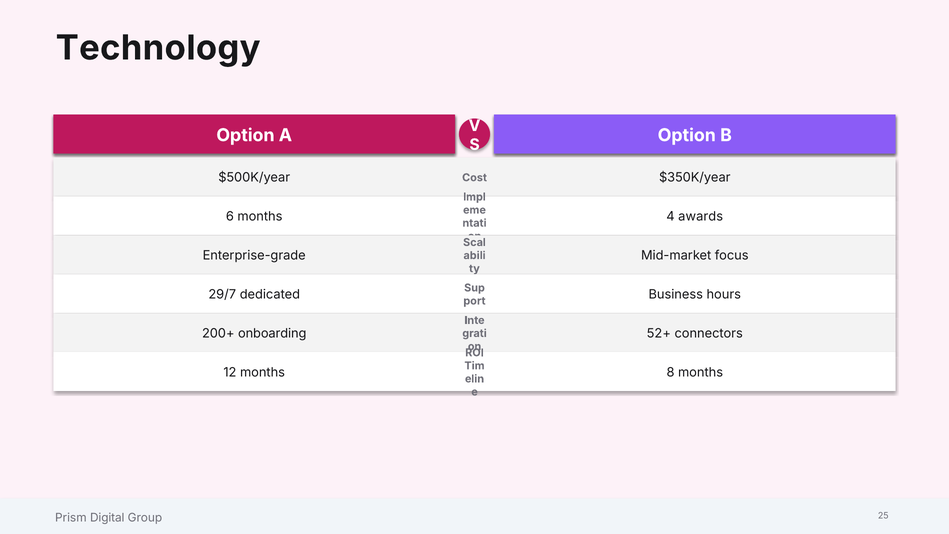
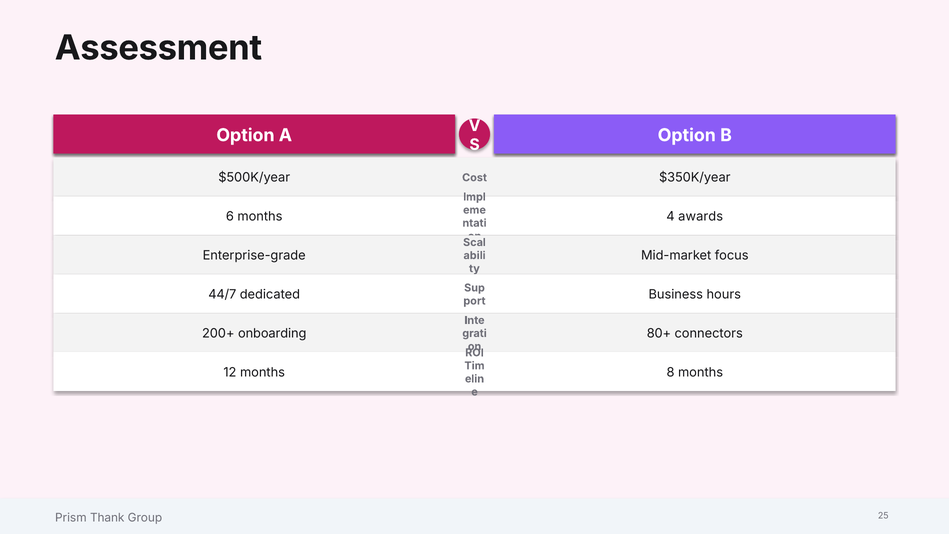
Technology: Technology -> Assessment (158, 48)
29/7: 29/7 -> 44/7 (222, 294)
52+: 52+ -> 80+ (659, 333)
Digital: Digital -> Thank (107, 517)
